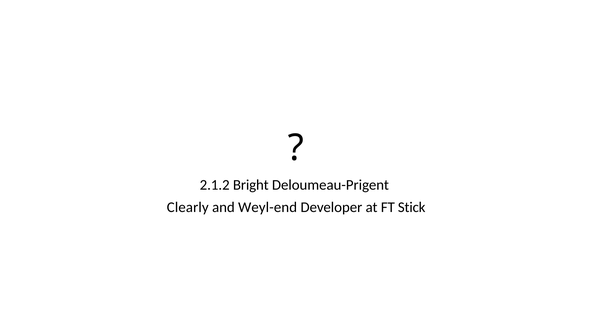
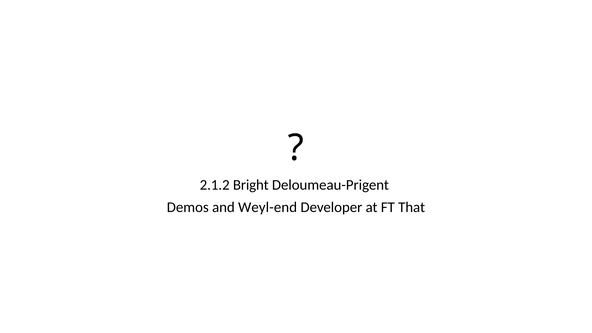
Clearly: Clearly -> Demos (188, 207)
Stick: Stick -> That (412, 207)
